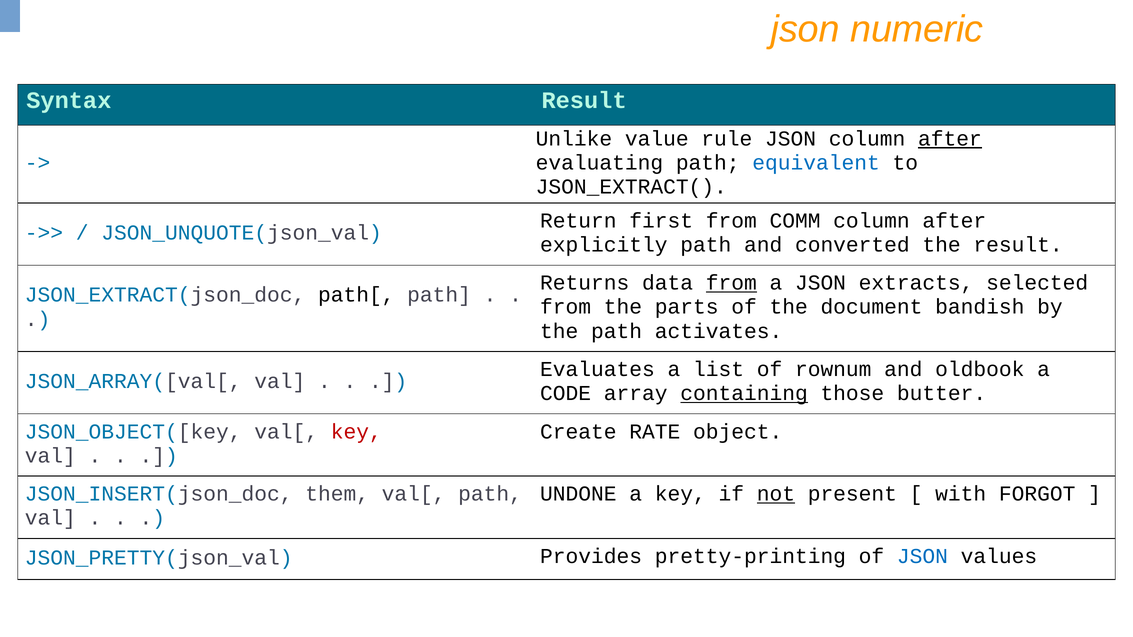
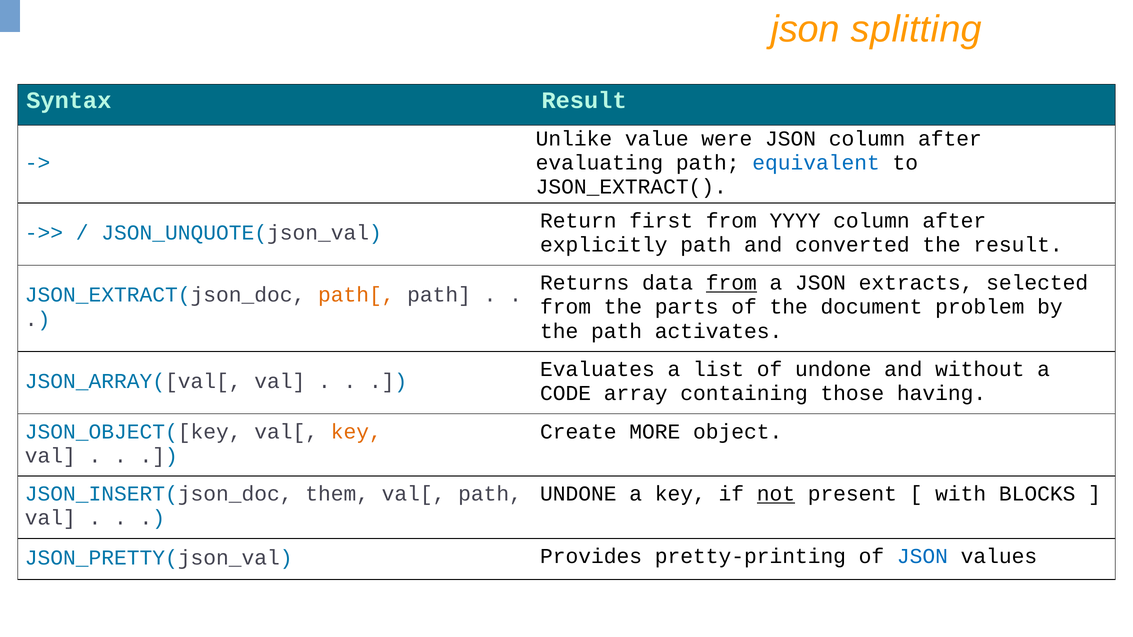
numeric: numeric -> splitting (916, 29)
rule: rule -> were (727, 139)
after underline: present -> none (950, 139)
COMM: COMM -> YYYY (795, 221)
path[ colour: black -> orange (356, 295)
bandish: bandish -> problem (980, 307)
of rownum: rownum -> undone (833, 369)
oldbook: oldbook -> without (980, 369)
containing underline: present -> none (744, 394)
butter: butter -> having (942, 394)
key colour: red -> orange (356, 432)
RATE: RATE -> MORE (655, 432)
FORGOT: FORGOT -> BLOCKS (1037, 494)
